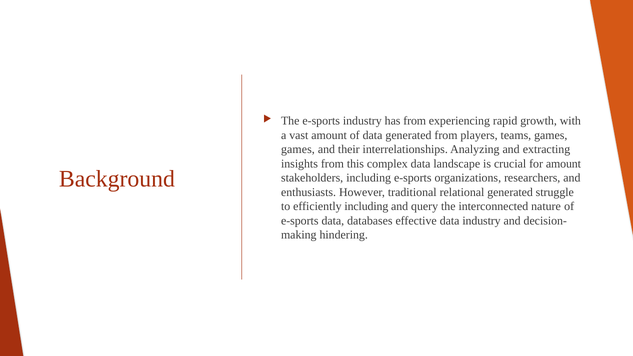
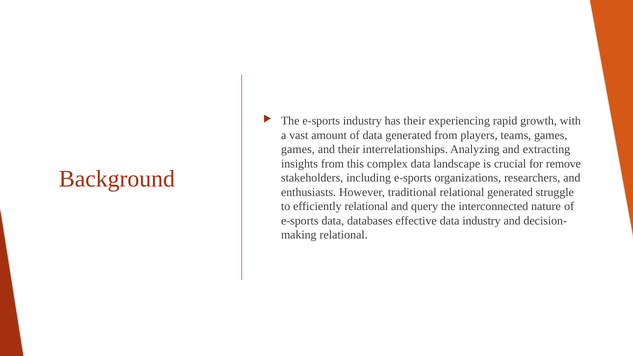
has from: from -> their (415, 121)
for amount: amount -> remove (563, 164)
efficiently including: including -> relational (366, 206)
hindering: hindering -> relational (344, 235)
